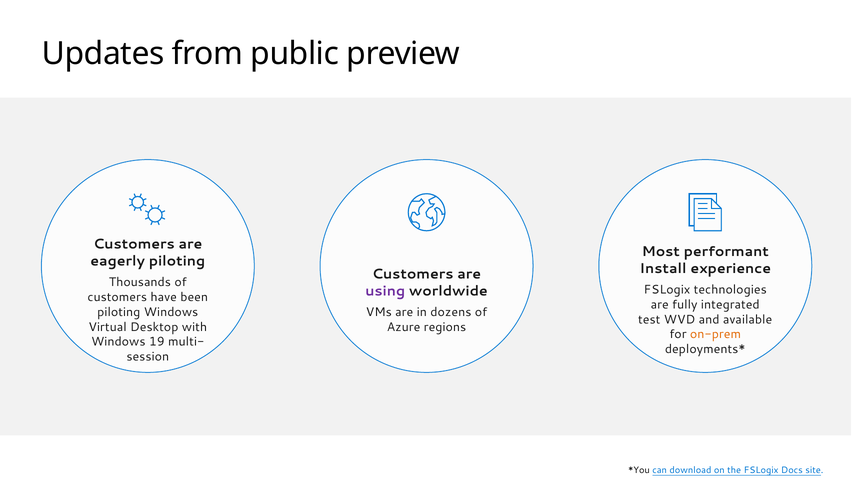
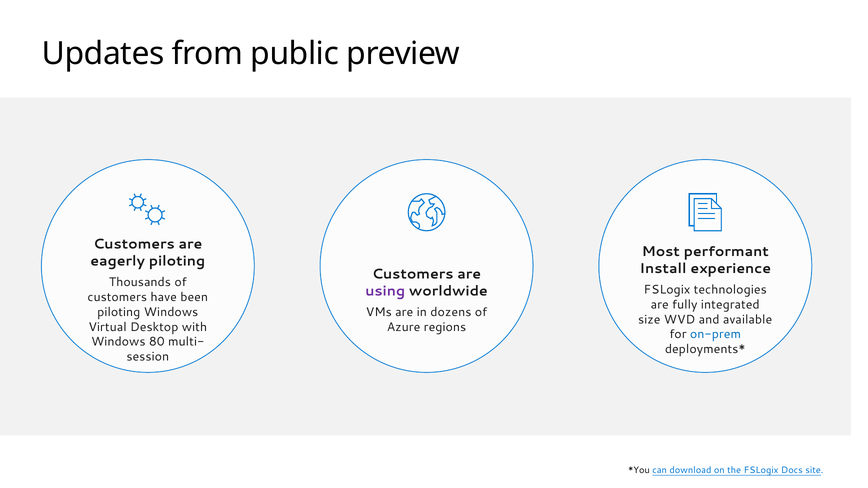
test: test -> size (649, 320)
on-prem colour: orange -> blue (716, 334)
19: 19 -> 80 (157, 342)
